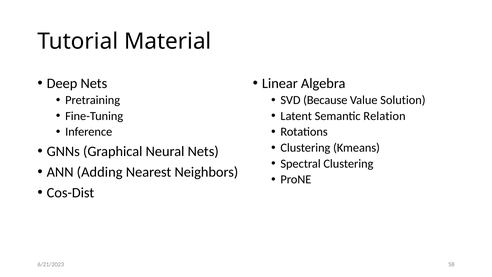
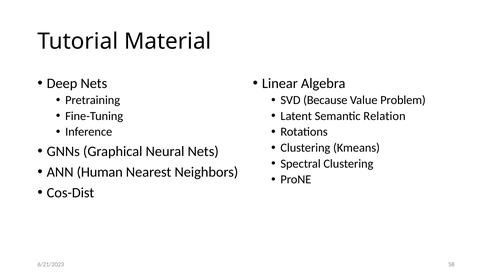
Solution: Solution -> Problem (403, 100)
Adding: Adding -> Human (100, 172)
